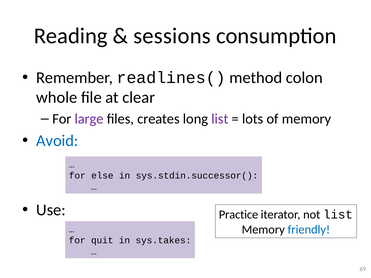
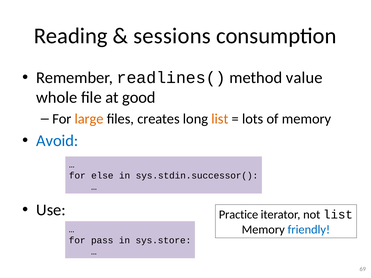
colon: colon -> value (304, 78)
clear: clear -> good (139, 98)
large colour: purple -> orange (89, 119)
list colour: purple -> orange (220, 119)
quit: quit -> pass (102, 241)
sys.takes: sys.takes -> sys.store (163, 241)
